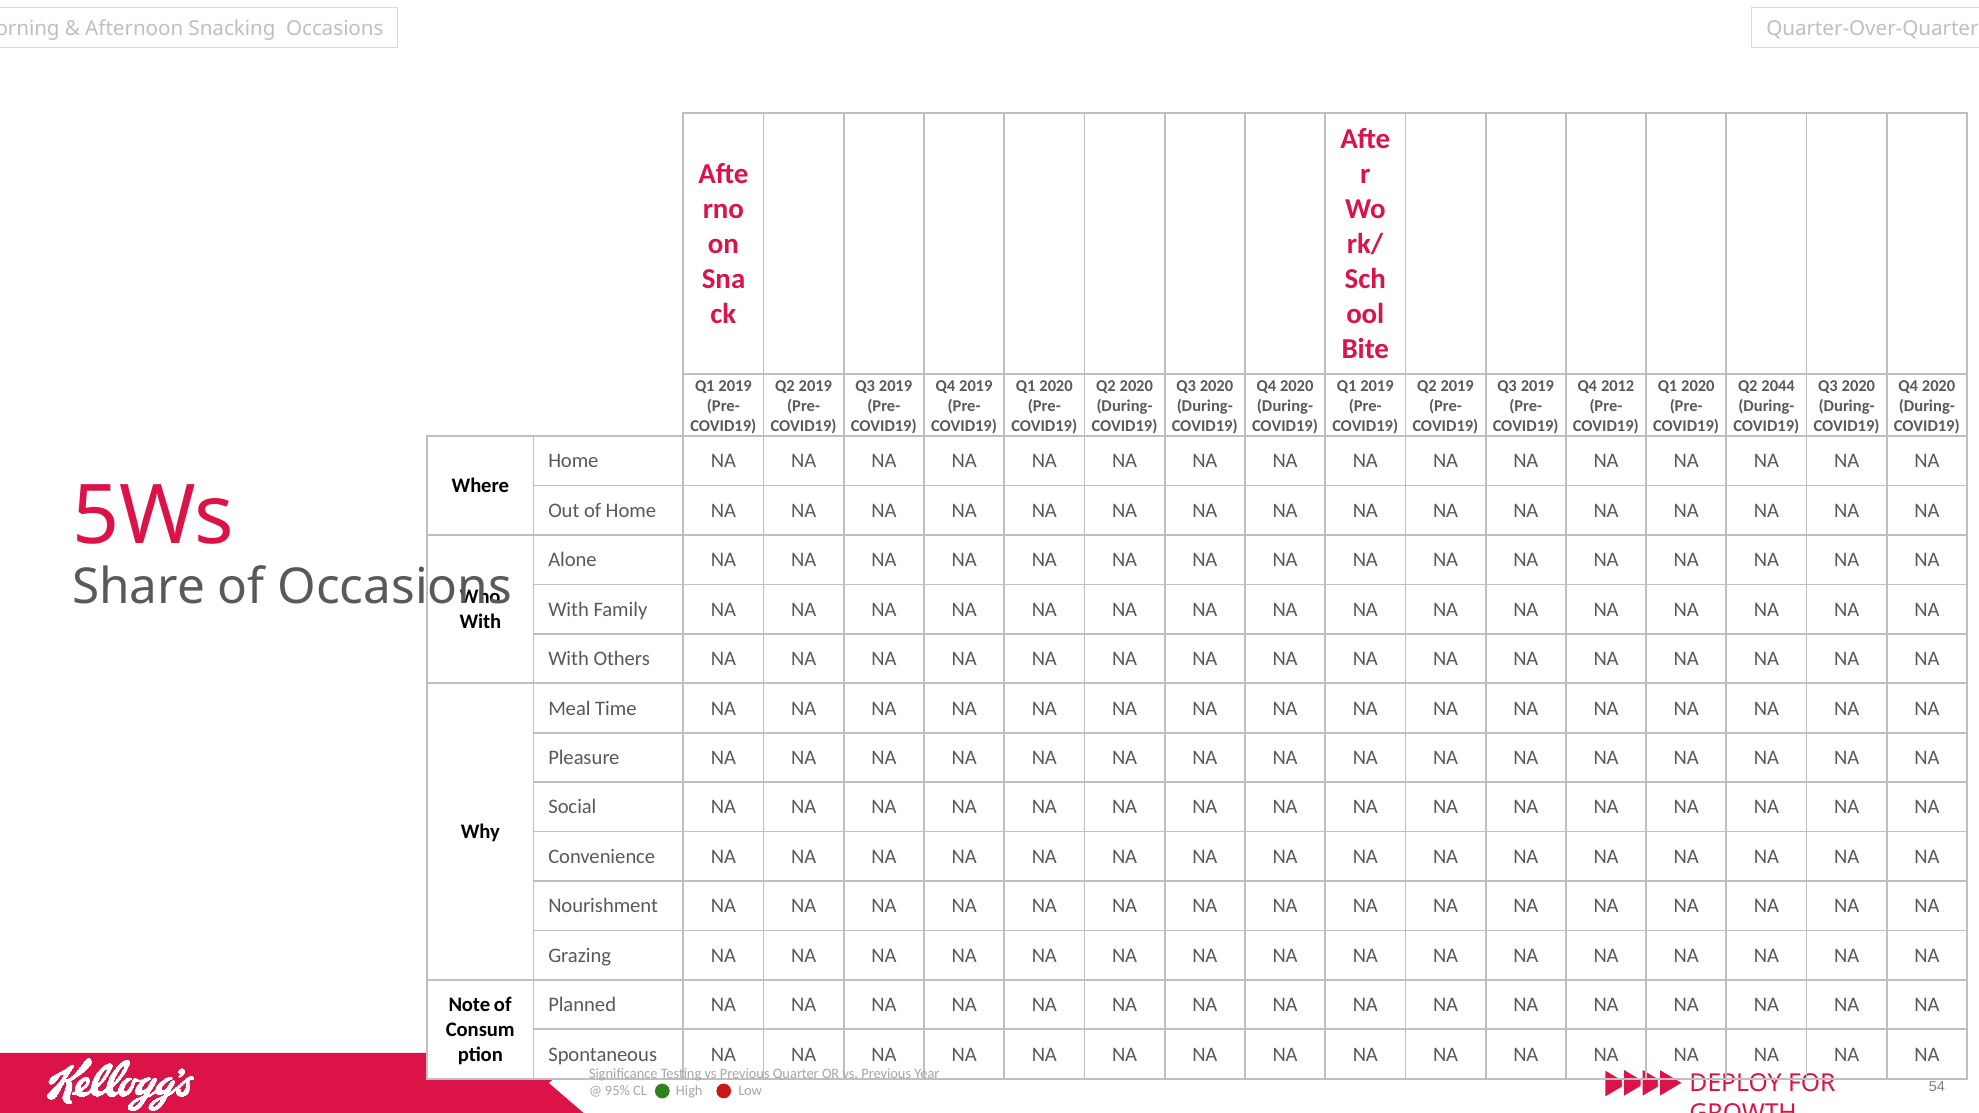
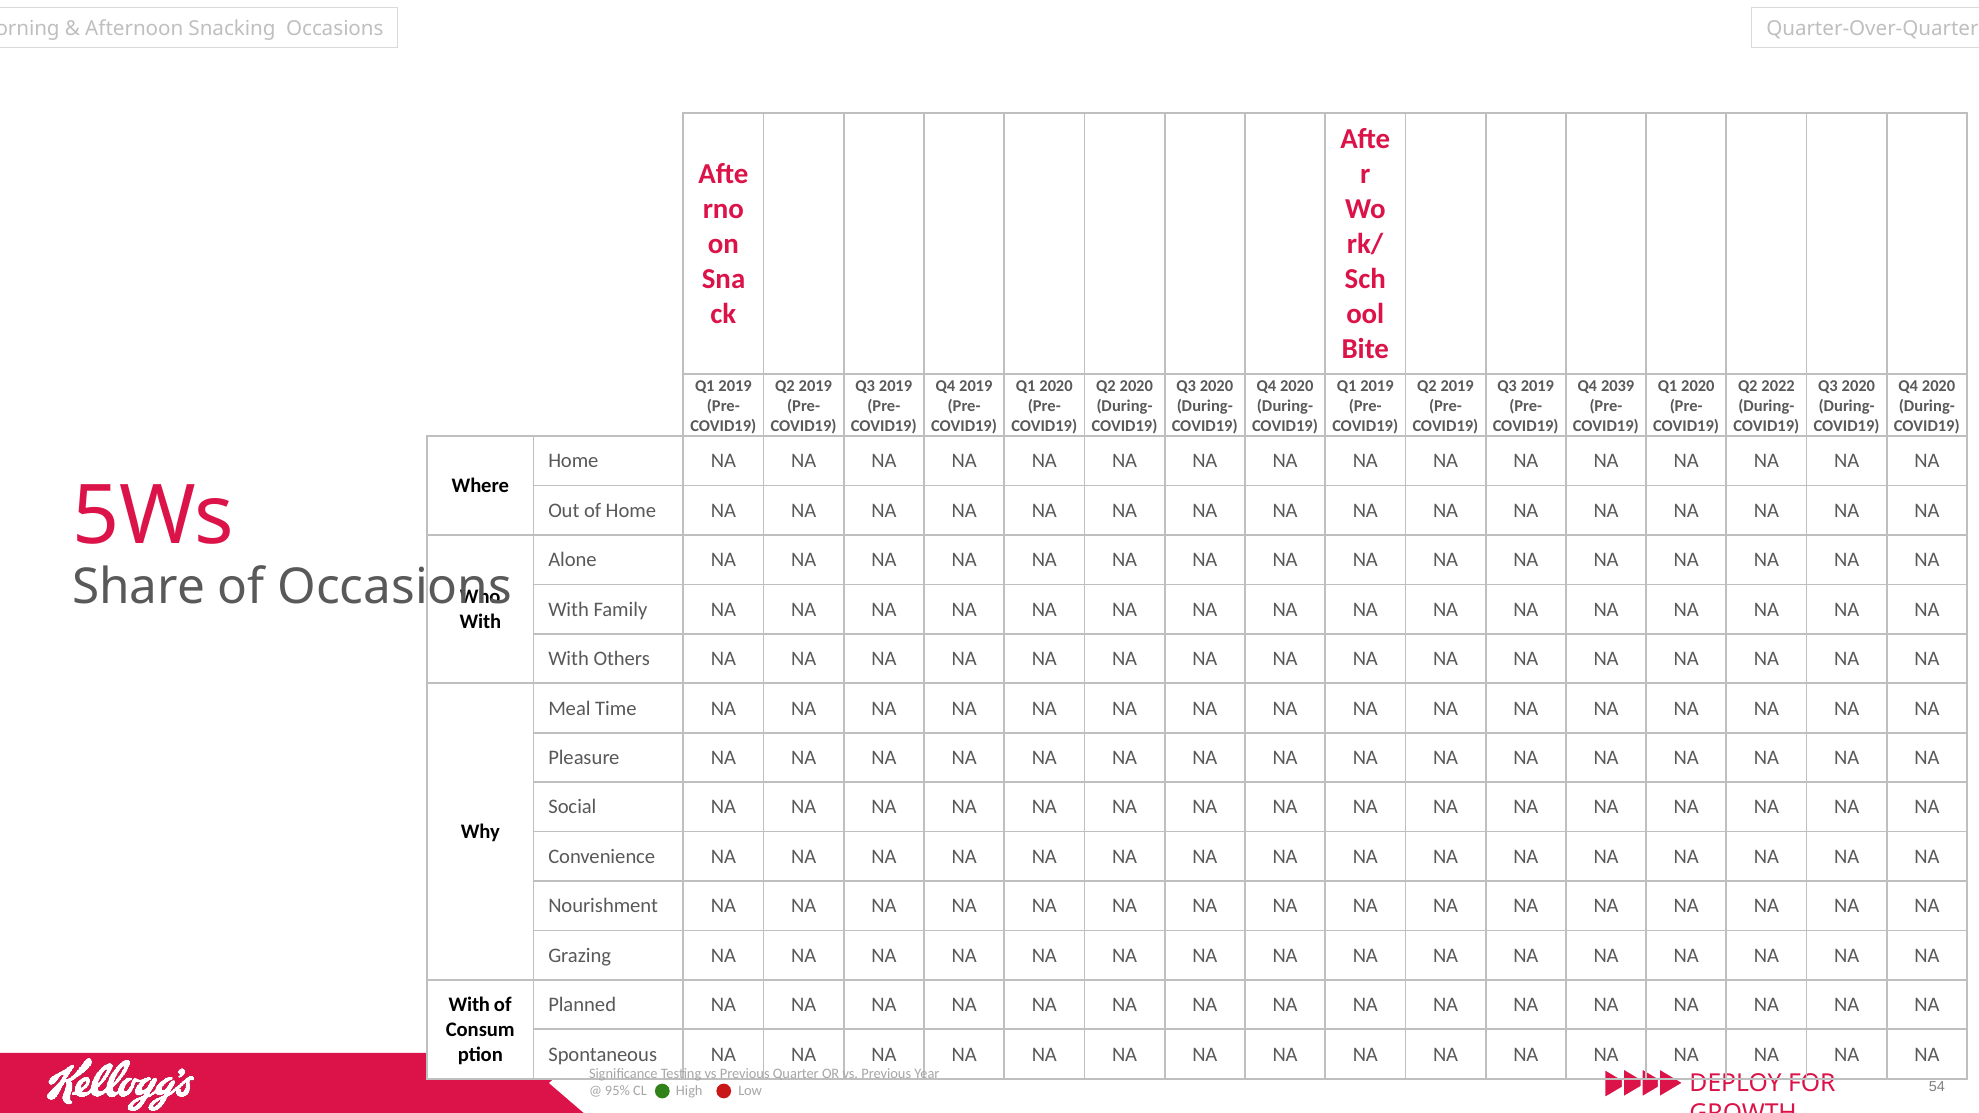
2012: 2012 -> 2039 (1618, 386)
2044: 2044 -> 2022 (1778, 386)
Note: Note -> With (469, 1005)
